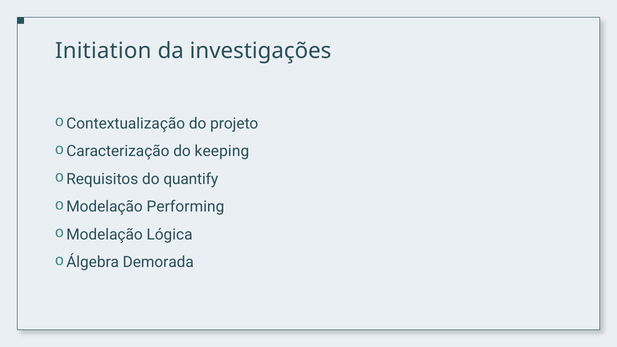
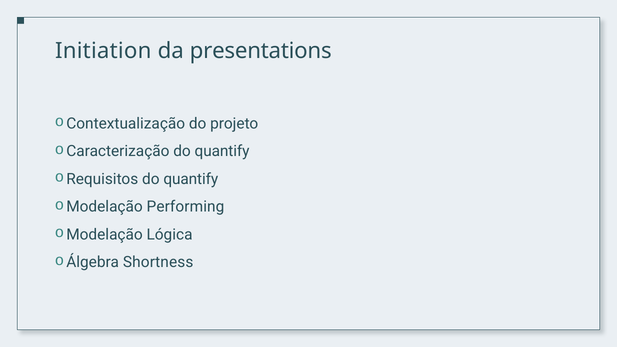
investigações: investigações -> presentations (261, 51)
keeping: keeping -> quantify (222, 151)
Demorada: Demorada -> Shortness (158, 262)
